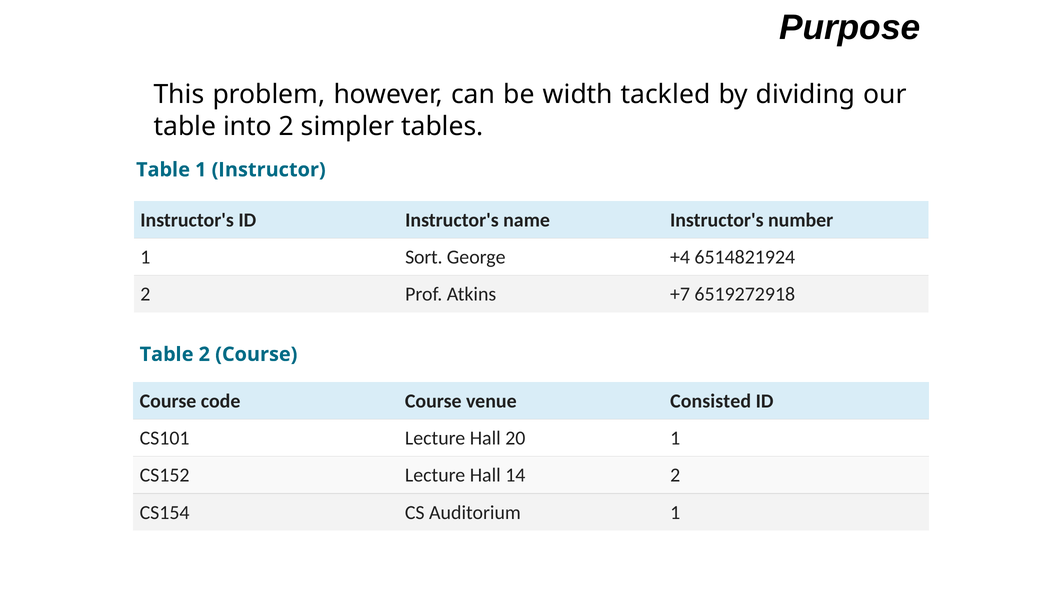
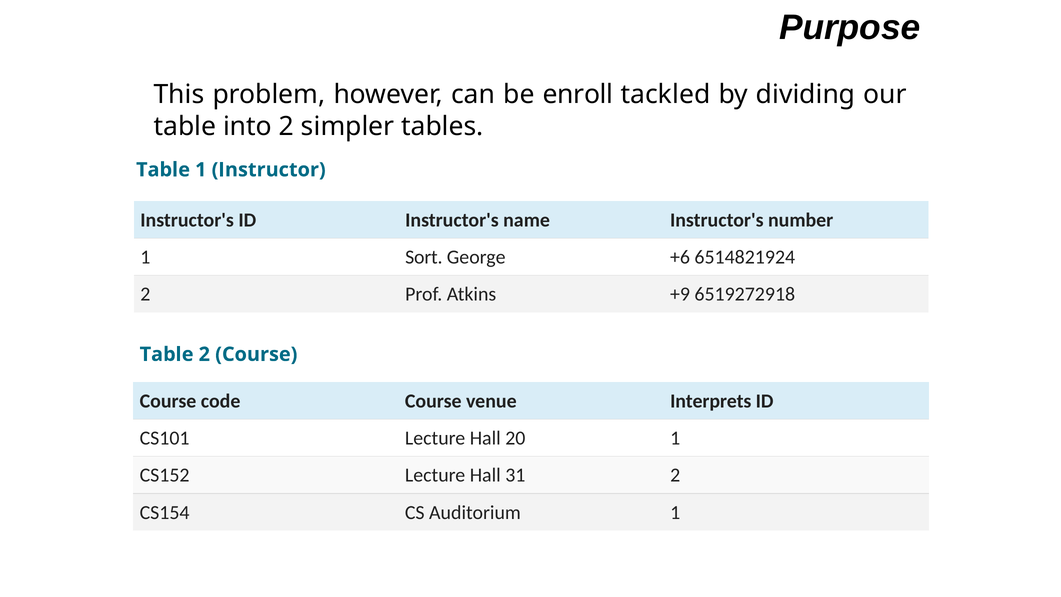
width: width -> enroll (578, 95)
+4: +4 -> +6 (680, 257)
+7: +7 -> +9 (680, 294)
Consisted: Consisted -> Interprets (711, 401)
14: 14 -> 31 (515, 475)
